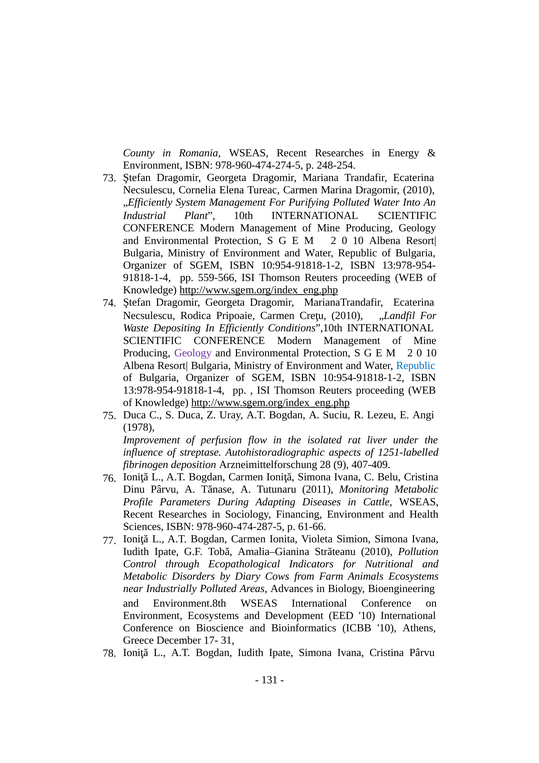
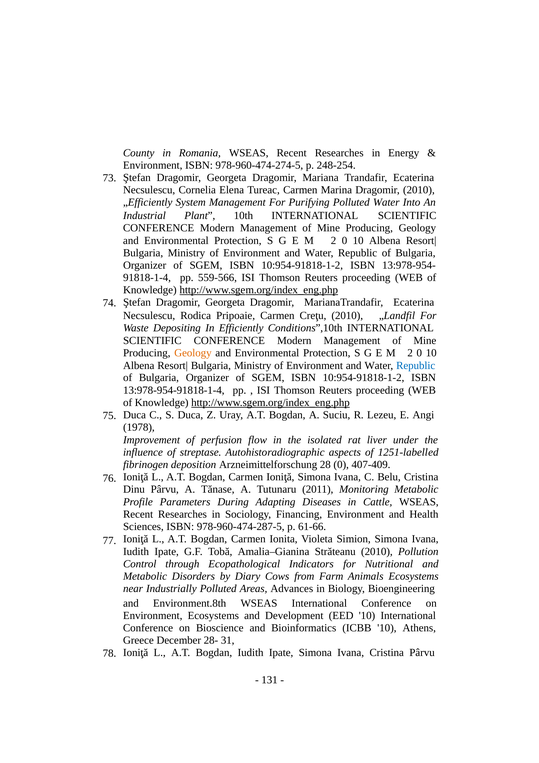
Geology colour: purple -> orange (193, 353)
28 9: 9 -> 0 (341, 464)
17-: 17- -> 28- (211, 640)
